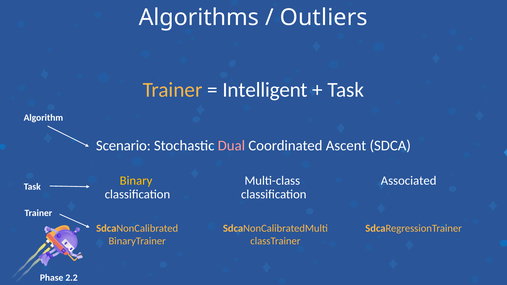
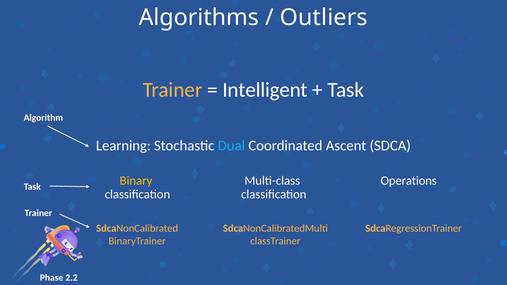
Scenario: Scenario -> Learning (123, 146)
Dual colour: pink -> light blue (231, 146)
Associated: Associated -> Operations (409, 181)
